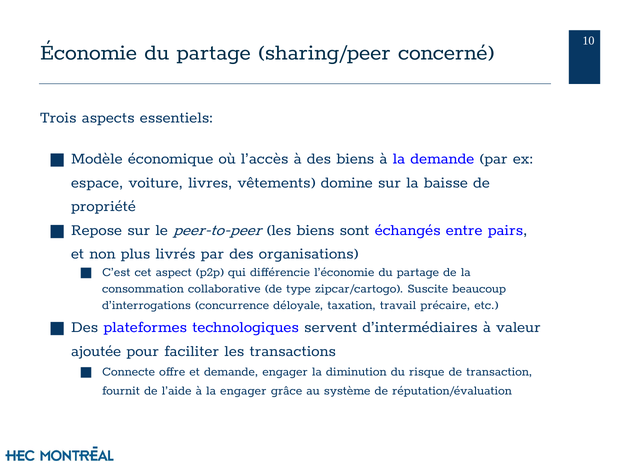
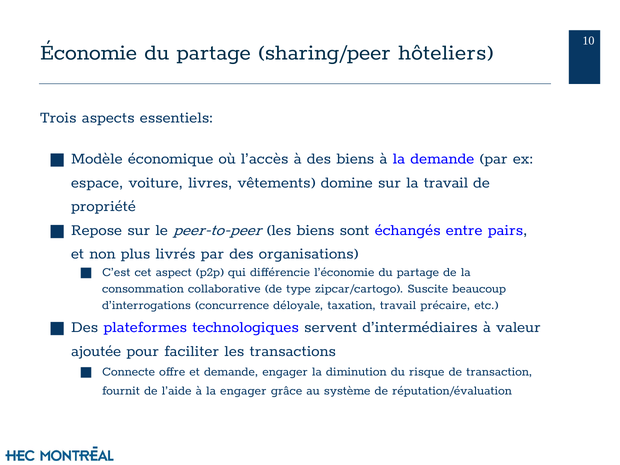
concerné: concerné -> hôteliers (446, 52)
la baisse: baisse -> travail (446, 182)
